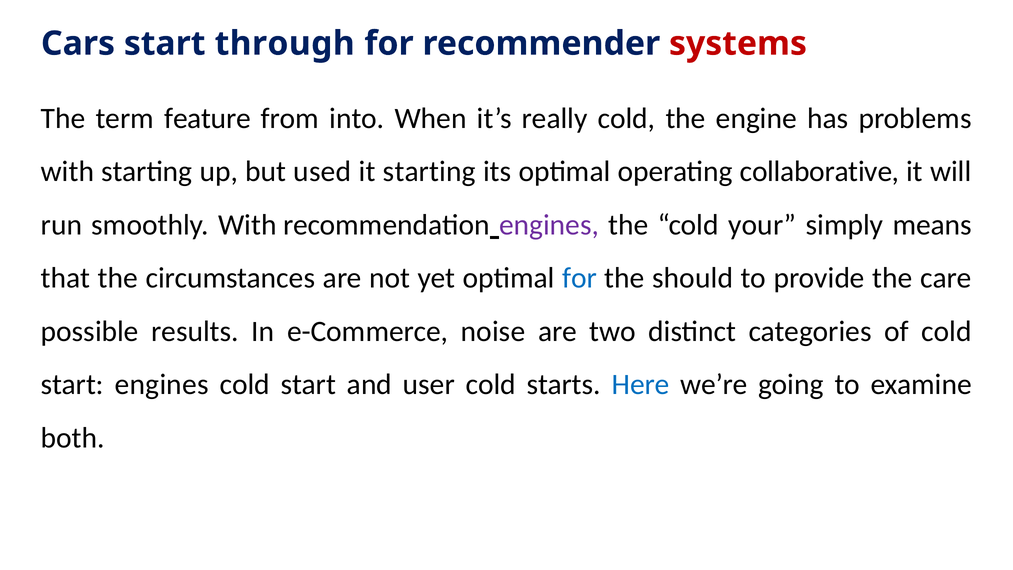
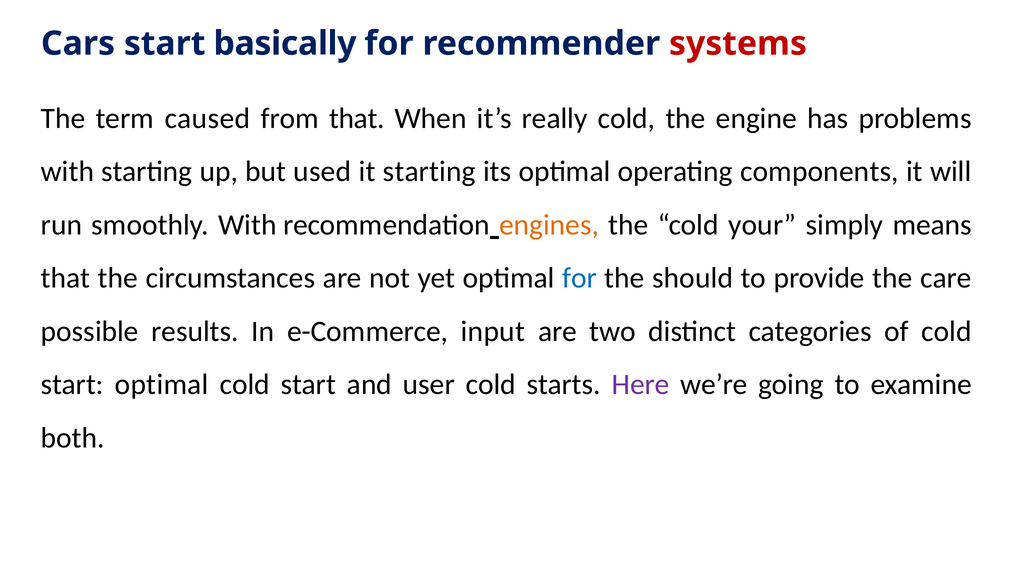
through: through -> basically (285, 44)
feature: feature -> caused (207, 118)
from into: into -> that (357, 118)
collaborative: collaborative -> components (819, 172)
engines colour: purple -> orange (549, 225)
noise: noise -> input (493, 331)
start engines: engines -> optimal (162, 384)
Here colour: blue -> purple (641, 384)
